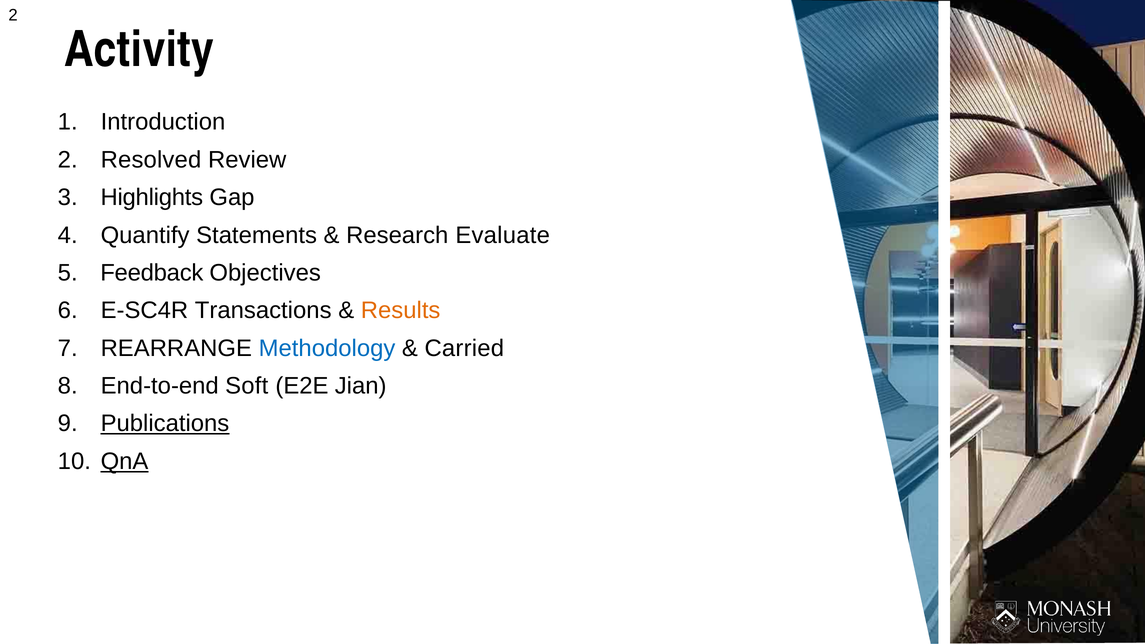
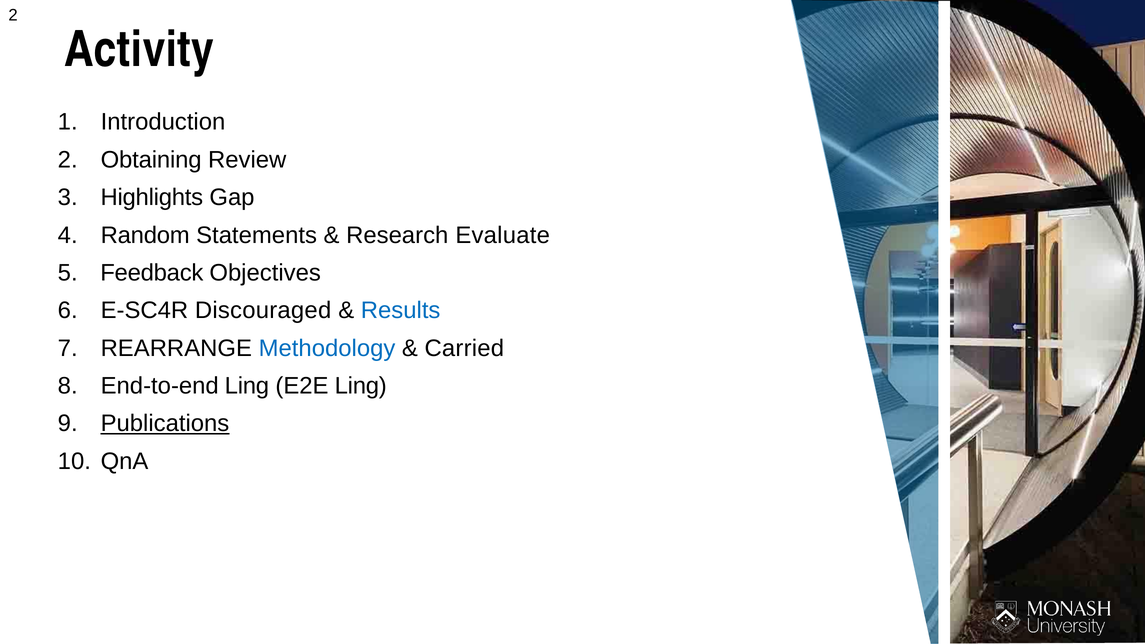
Resolved: Resolved -> Obtaining (151, 160)
Quantify: Quantify -> Random (145, 235)
Transactions: Transactions -> Discouraged (263, 311)
Results colour: orange -> blue (401, 311)
End-to-end Soft: Soft -> Ling (247, 386)
E2E Jian: Jian -> Ling (361, 386)
QnA underline: present -> none (125, 461)
